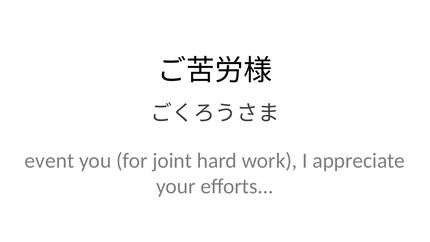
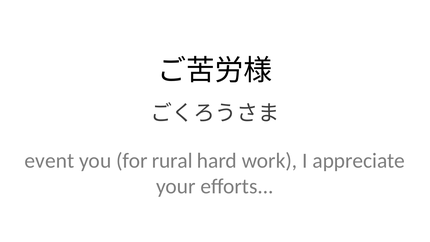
joint: joint -> rural (172, 161)
